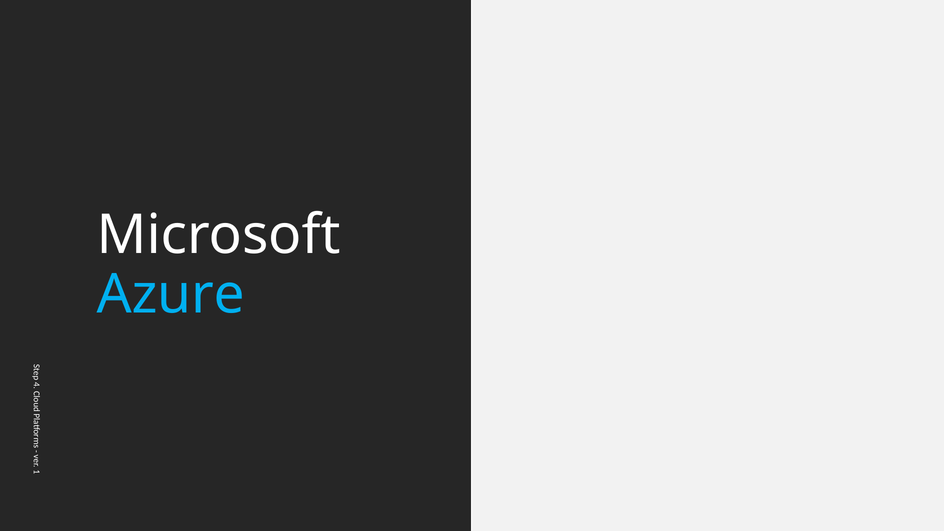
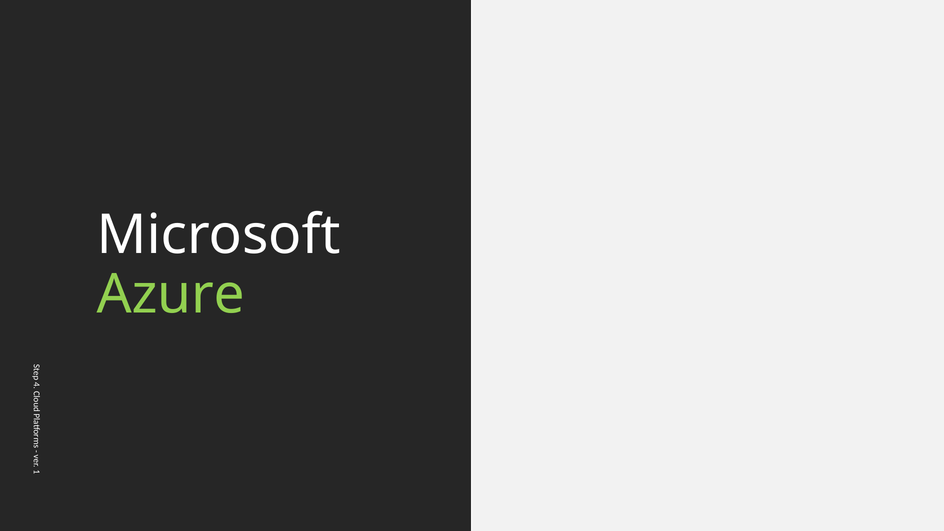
Azure colour: light blue -> light green (171, 295)
